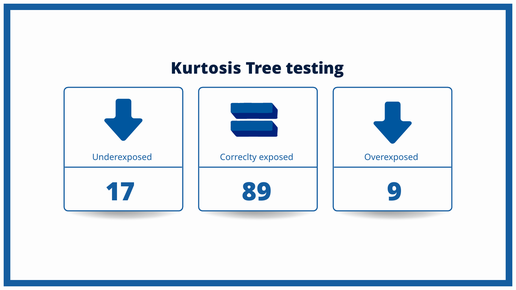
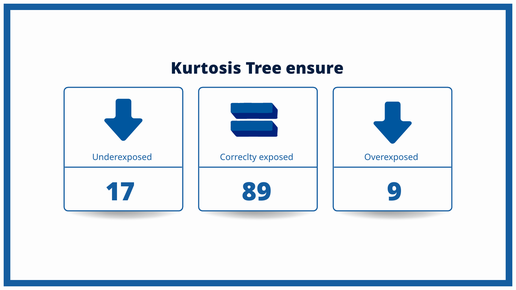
testing: testing -> ensure (315, 69)
